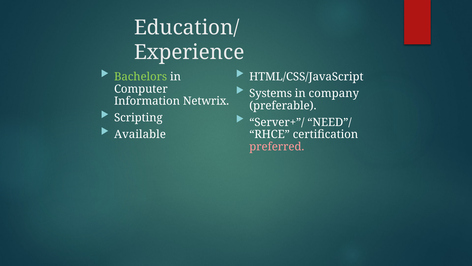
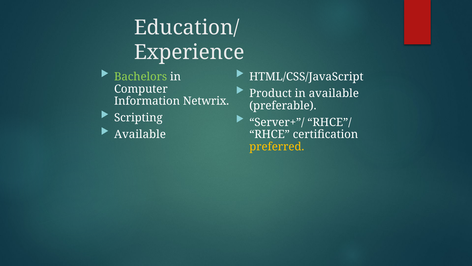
Systems: Systems -> Product (271, 93)
in company: company -> available (334, 93)
NEED”/: NEED”/ -> RHCE”/ (329, 122)
preferred colour: pink -> yellow (277, 146)
